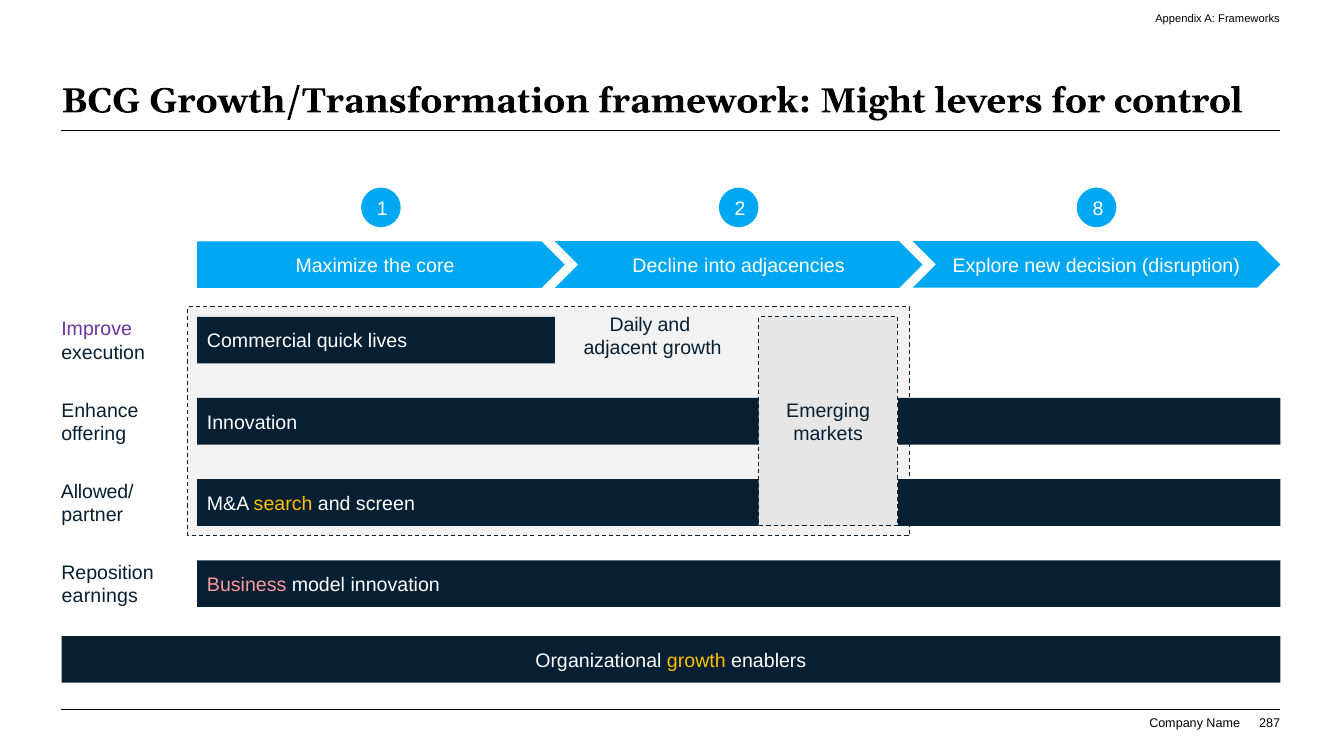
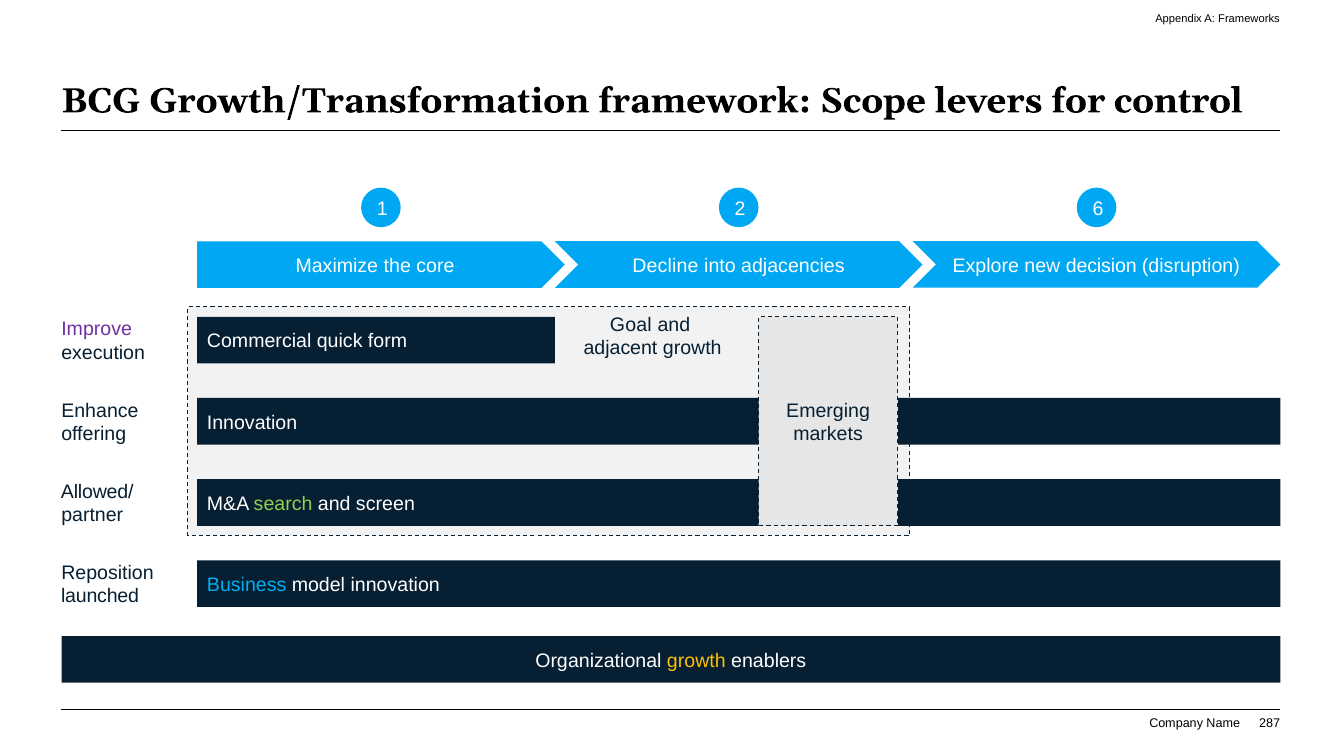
Might: Might -> Scope (873, 101)
8: 8 -> 6 (1098, 209)
Daily: Daily -> Goal (631, 325)
lives: lives -> form (388, 342)
search colour: yellow -> light green (283, 504)
Business colour: pink -> light blue (247, 585)
earnings: earnings -> launched (100, 597)
